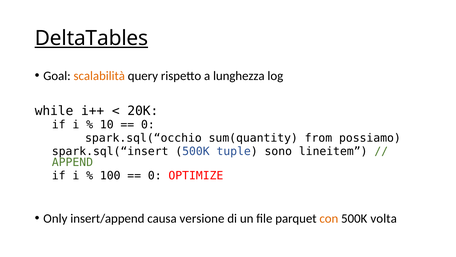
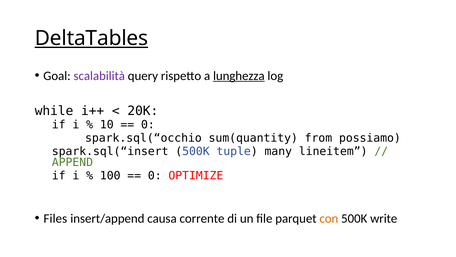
scalabilità colour: orange -> purple (99, 76)
lunghezza underline: none -> present (239, 76)
sono: sono -> many (278, 151)
Only: Only -> Files (55, 218)
versione: versione -> corrente (202, 218)
volta: volta -> write (384, 218)
